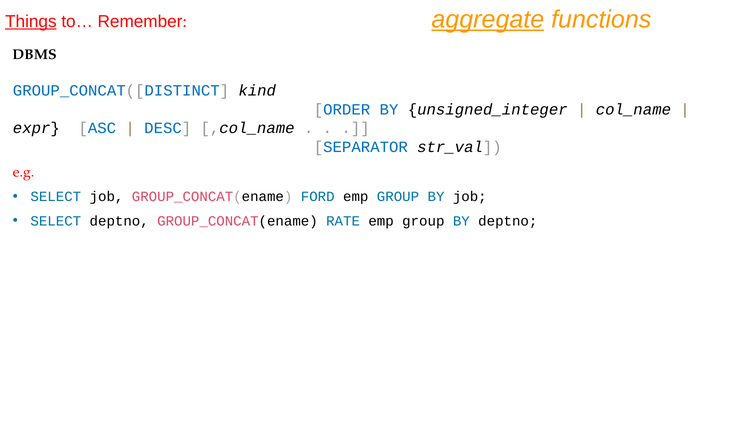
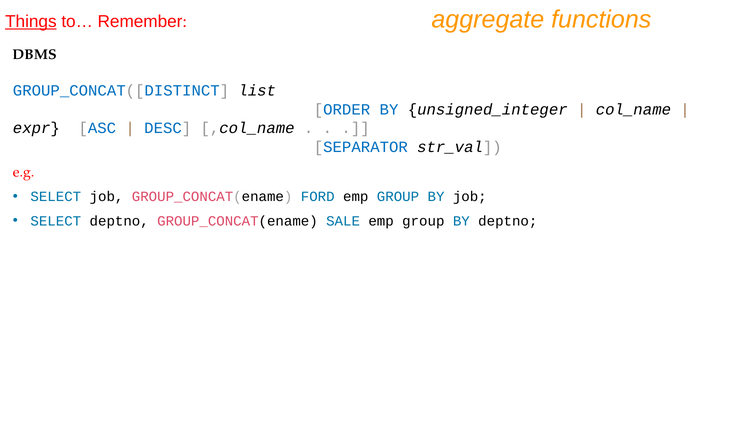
aggregate underline: present -> none (488, 20)
kind: kind -> list (257, 91)
RATE: RATE -> SALE (343, 221)
